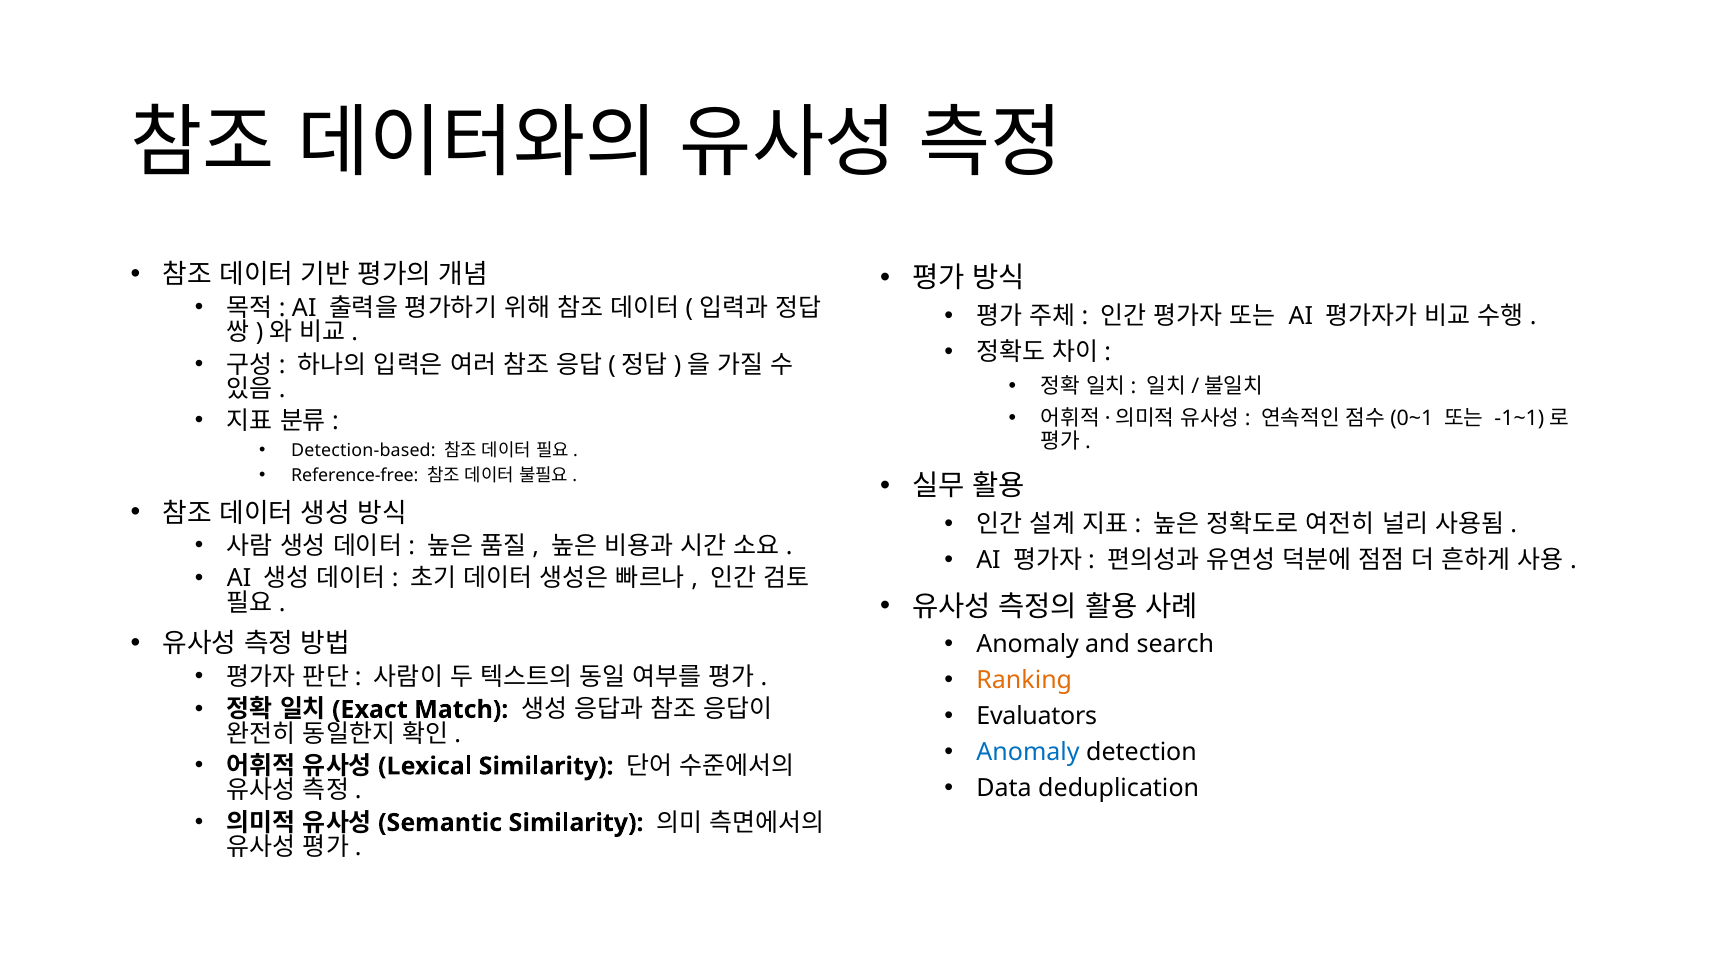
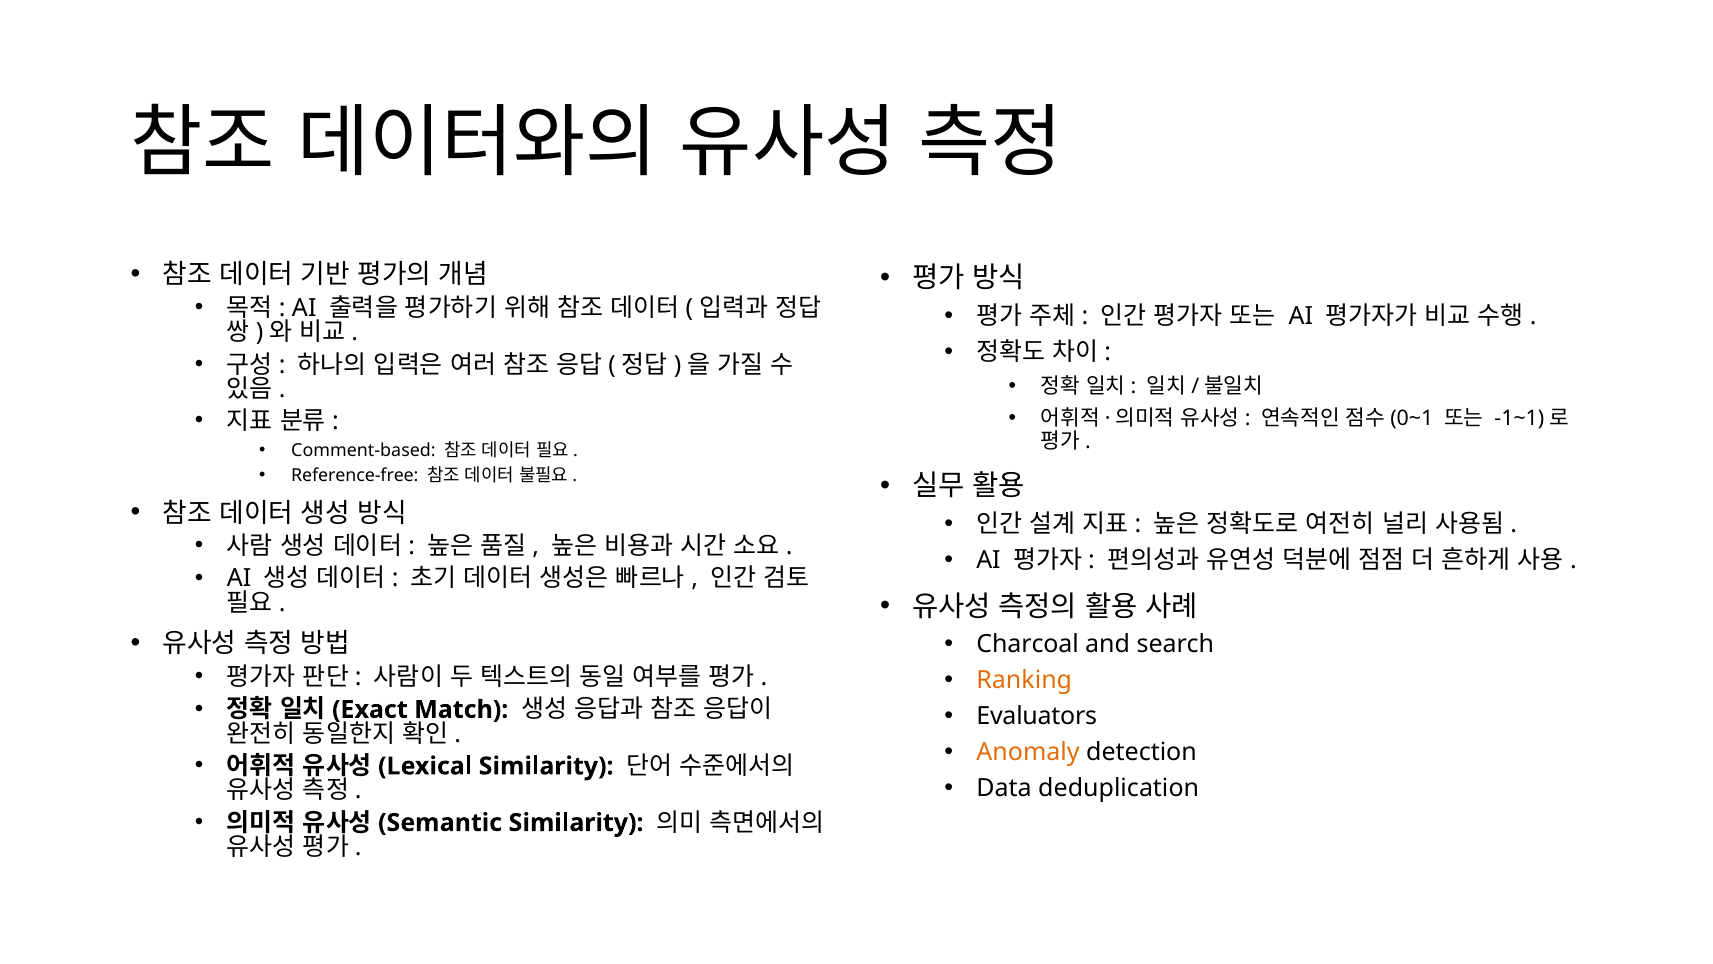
Detection-based: Detection-based -> Comment-based (363, 450)
Anomaly: Anomaly -> Charcoal (1028, 644)
Anomaly colour: blue -> orange (1028, 752)
